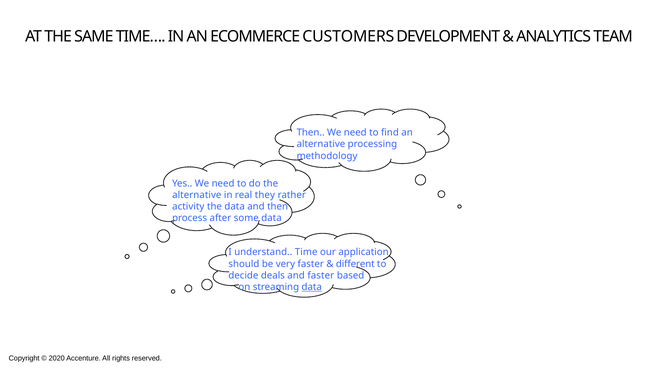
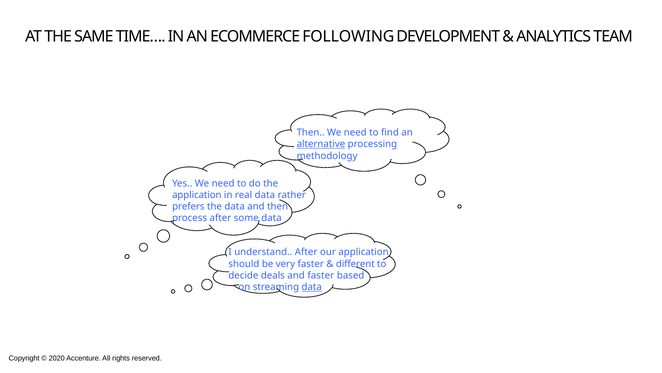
CUSTOMERS: CUSTOMERS -> FOLLOWING (348, 36)
alternative underline: none -> present (321, 144)
alternative: alternative -> application (197, 195)
real they: they -> data (265, 195)
activity: activity -> prefers (188, 206)
understand Time: Time -> After (306, 252)
